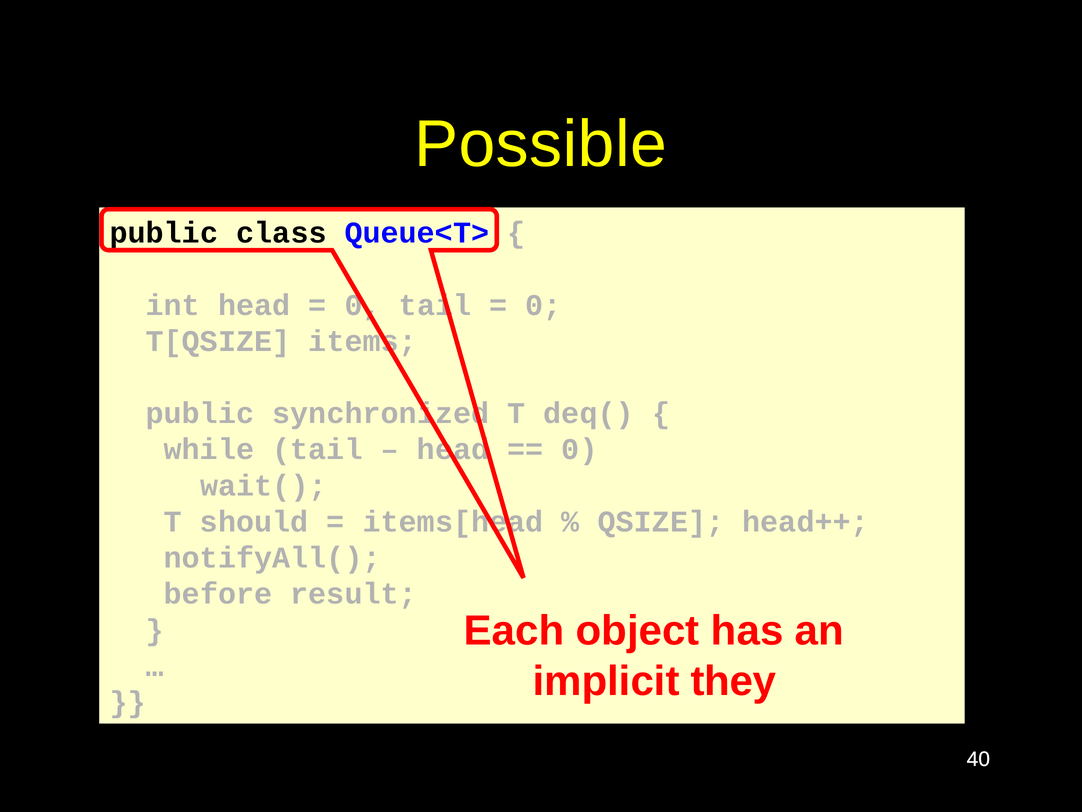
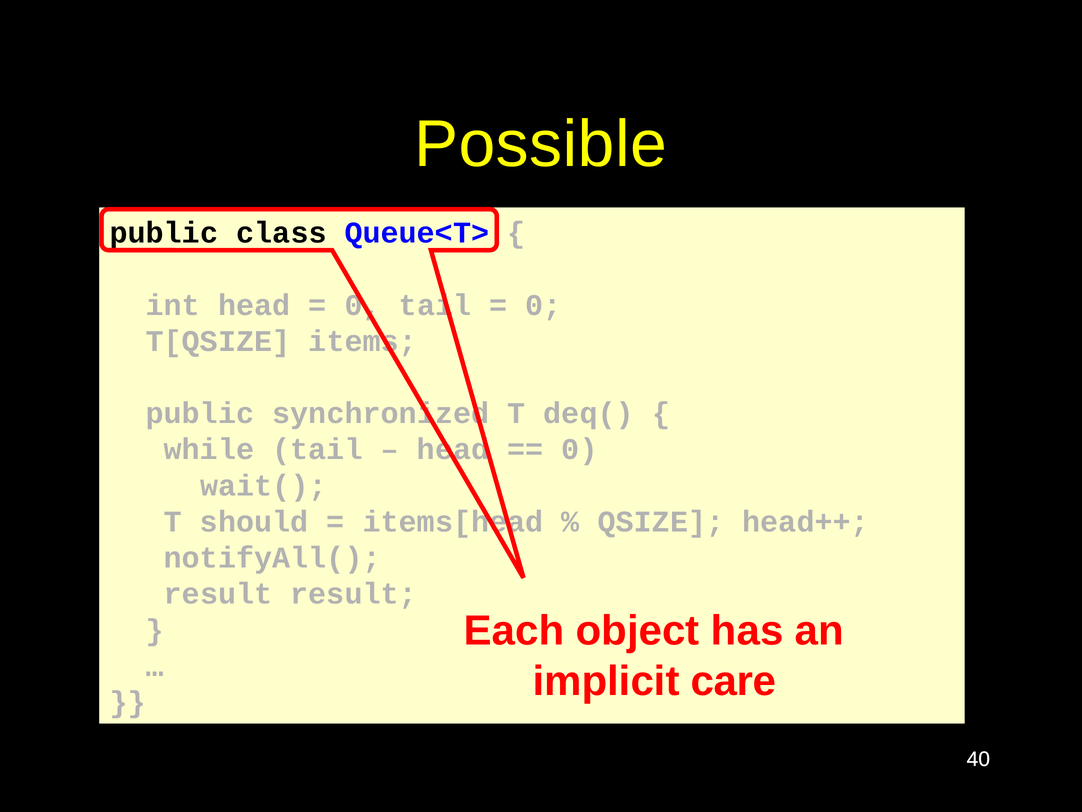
before: before -> result (218, 594)
they: they -> care (733, 681)
